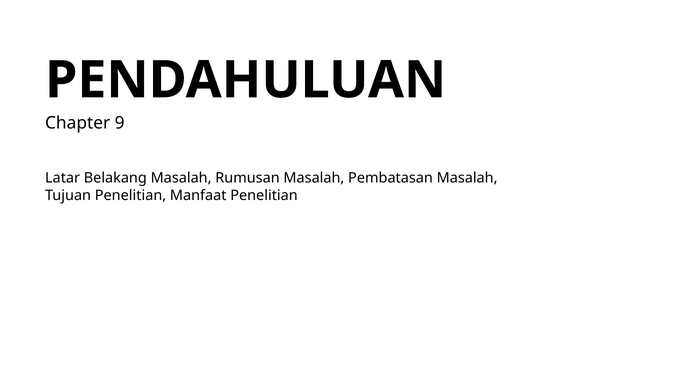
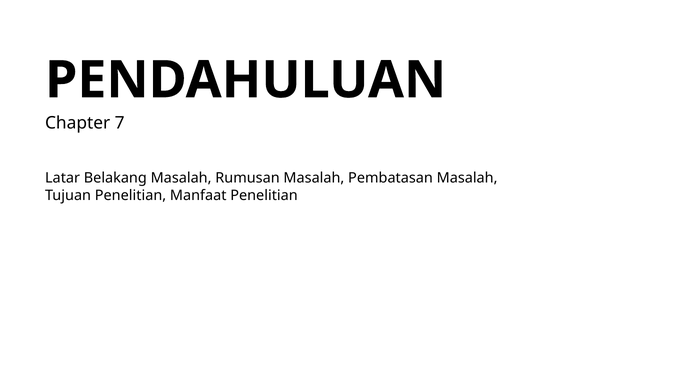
9: 9 -> 7 (120, 123)
